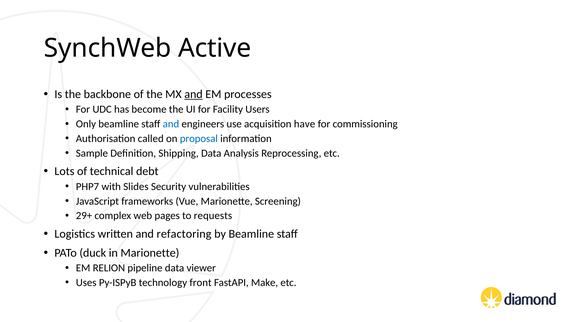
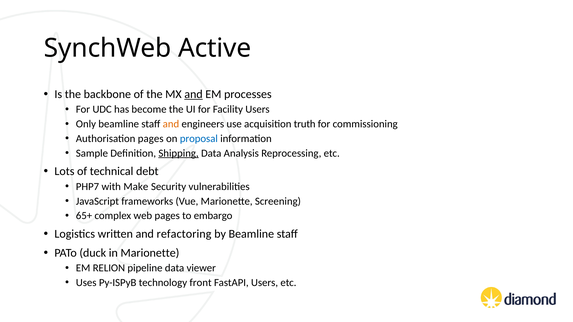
and colour: blue -> orange (171, 124)
have: have -> truth (305, 124)
Authorisation called: called -> pages (151, 139)
Shipping underline: none -> present (179, 153)
Slides: Slides -> Make (136, 187)
29+: 29+ -> 65+ (84, 216)
requests: requests -> embargo (213, 216)
FastAPI Make: Make -> Users (265, 283)
